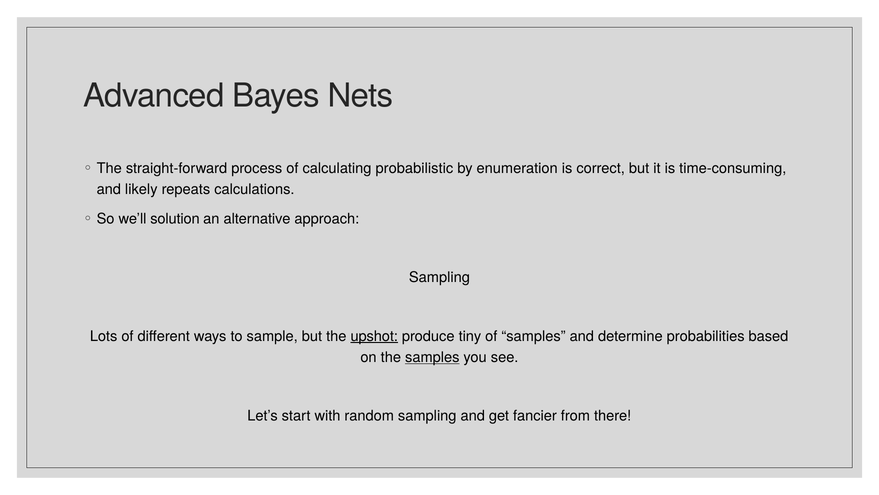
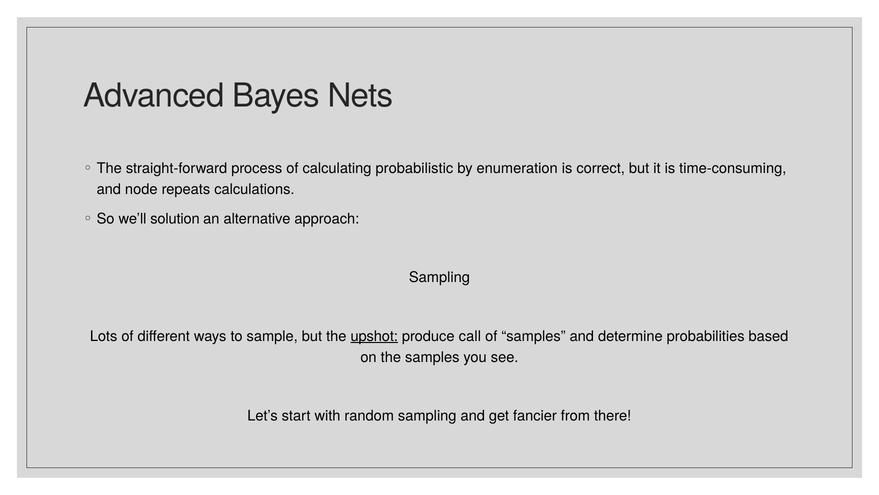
likely: likely -> node (141, 189)
tiny: tiny -> call (470, 336)
samples underline: present -> none (432, 357)
